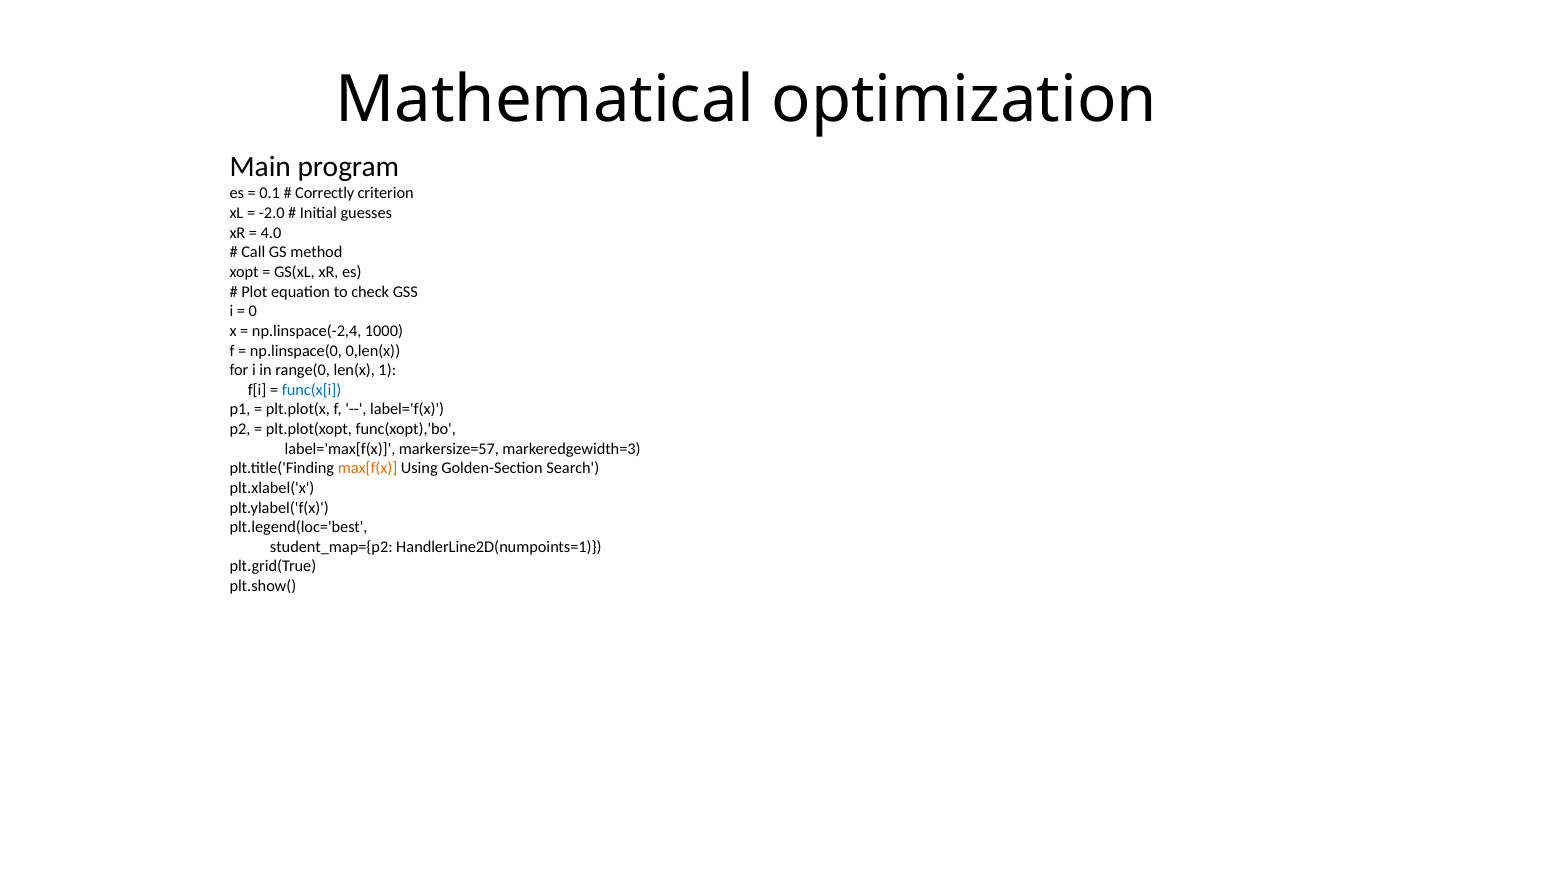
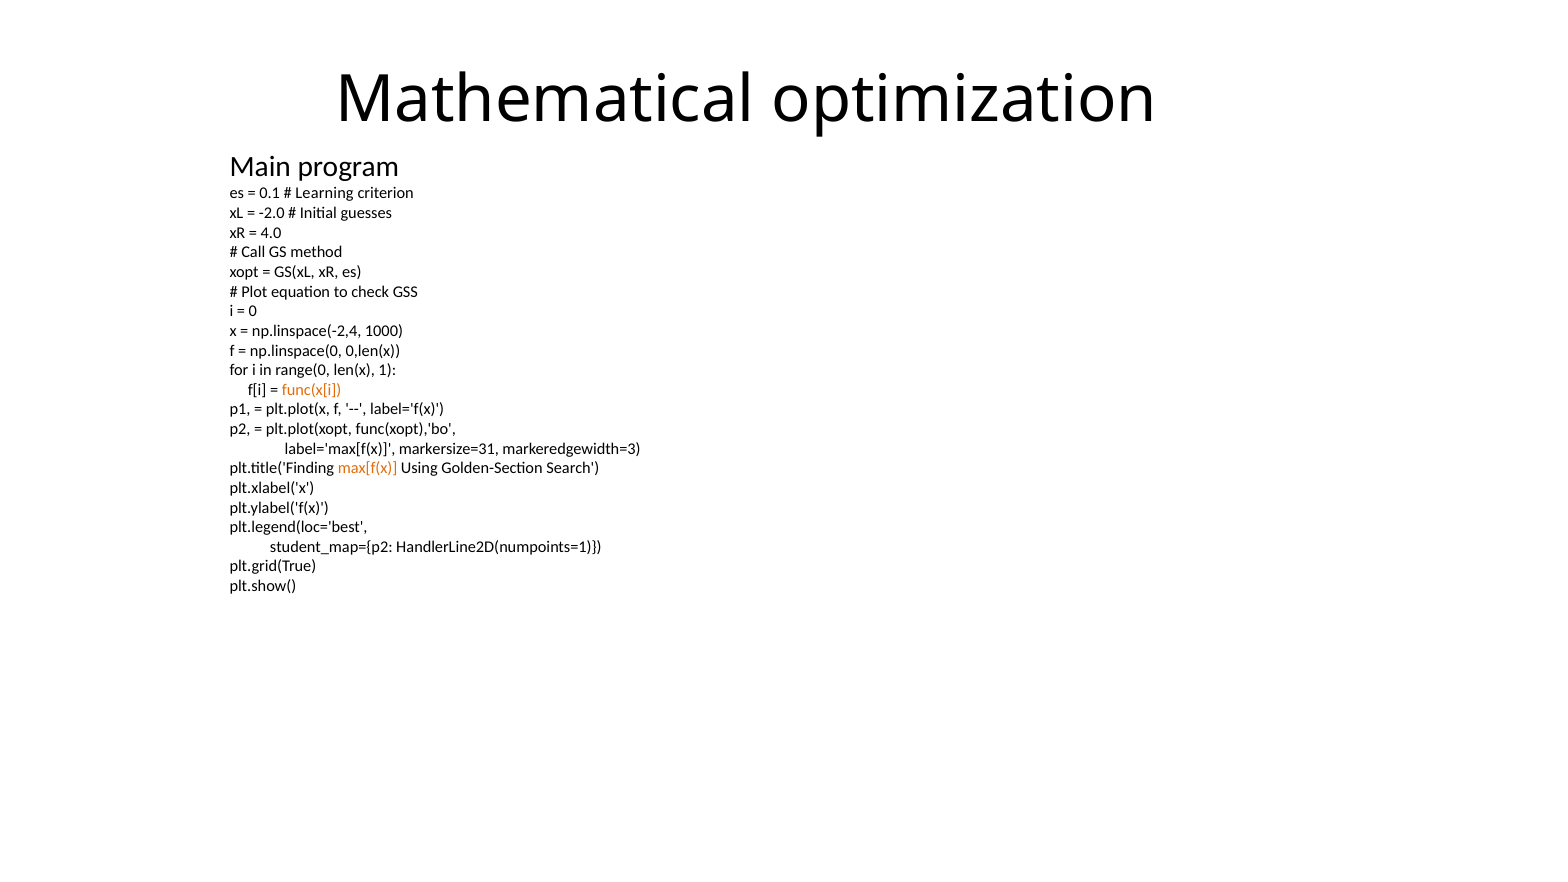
Correctly: Correctly -> Learning (325, 194)
func(x[i colour: blue -> orange (312, 390)
markersize=57: markersize=57 -> markersize=31 (449, 449)
